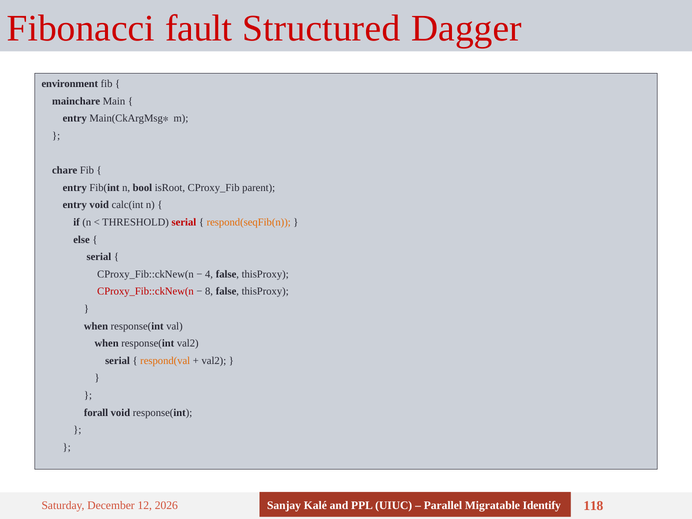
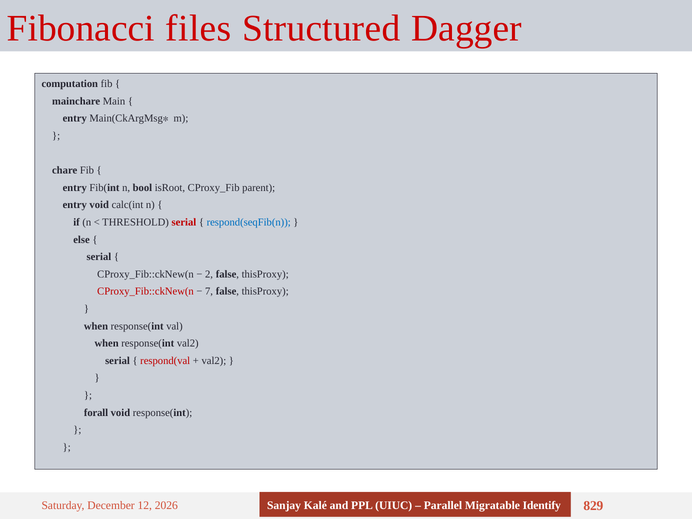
fault: fault -> files (198, 29)
environment: environment -> computation (70, 84)
respond(seqFib(n colour: orange -> blue (249, 222)
4: 4 -> 2 (209, 274)
8: 8 -> 7 (209, 291)
respond(val colour: orange -> red (165, 361)
118: 118 -> 829 (593, 506)
